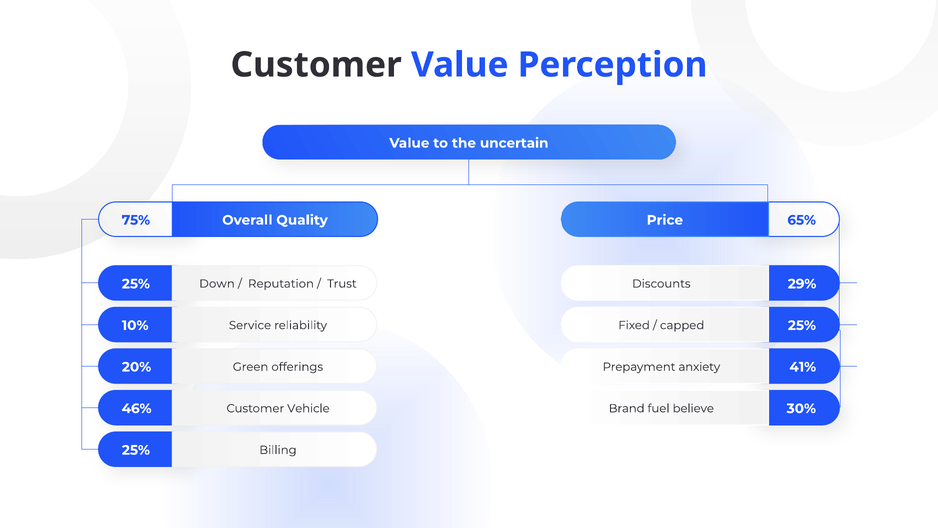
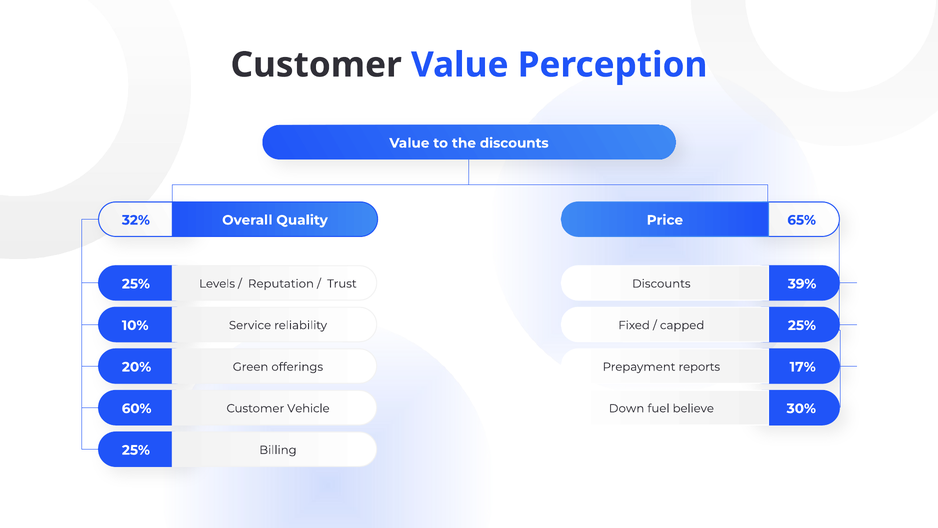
the uncertain: uncertain -> discounts (514, 143)
75%: 75% -> 32% (136, 220)
Down: Down -> Levels (217, 284)
29%: 29% -> 39% (802, 284)
41%: 41% -> 17% (803, 367)
anxiety: anxiety -> reports (699, 367)
46%: 46% -> 60% (137, 408)
Brand: Brand -> Down (627, 408)
